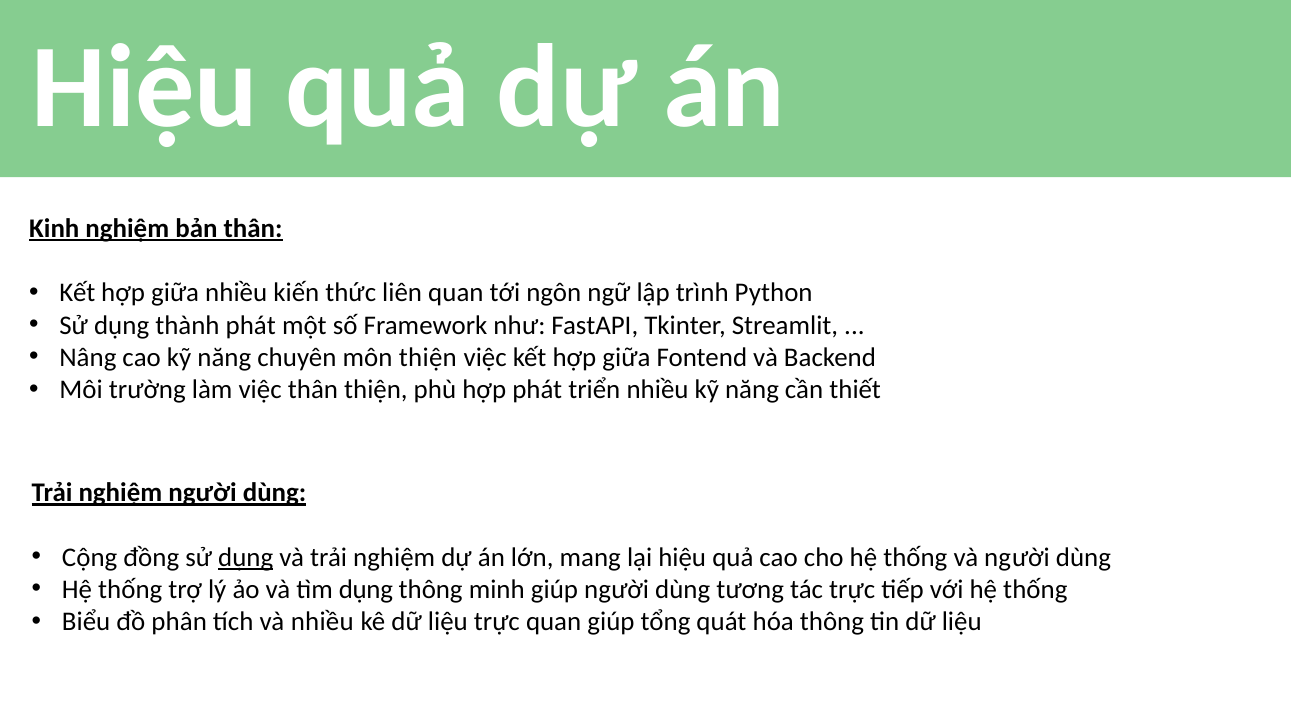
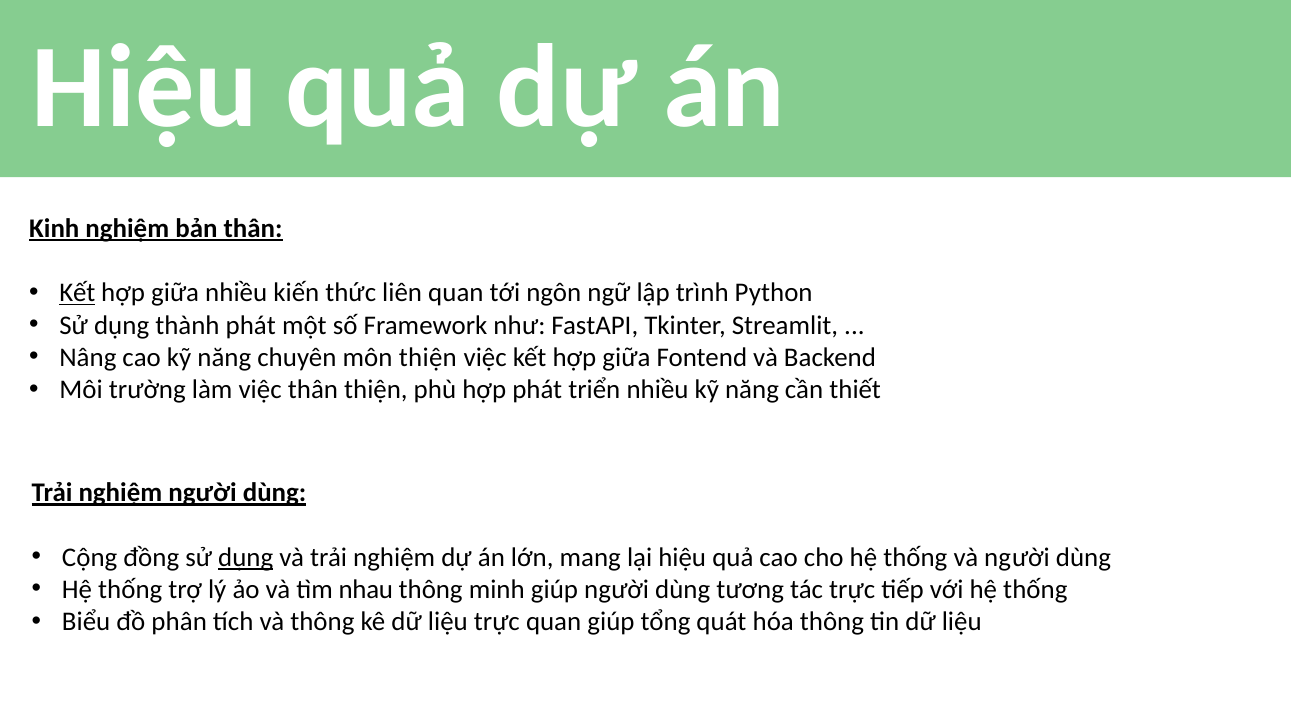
Kết underline: none -> present (77, 293)
tìm dụng: dụng -> nhau (366, 590)
và nhiều: nhiều -> thông (322, 622)
